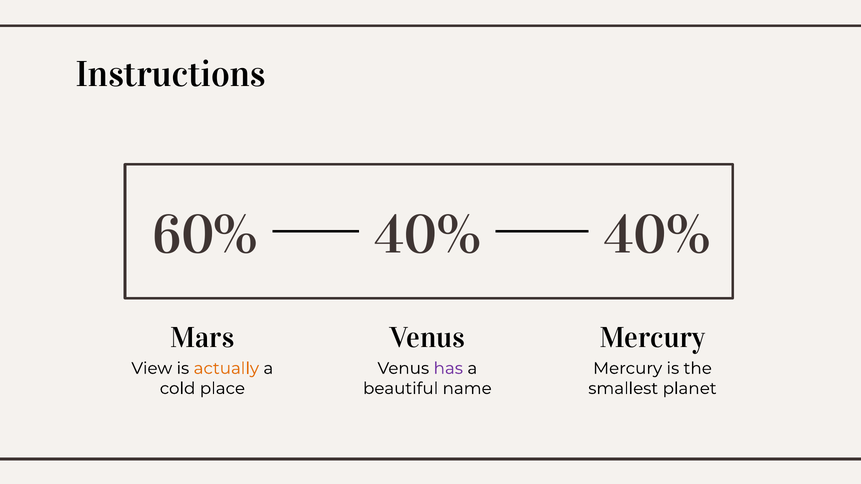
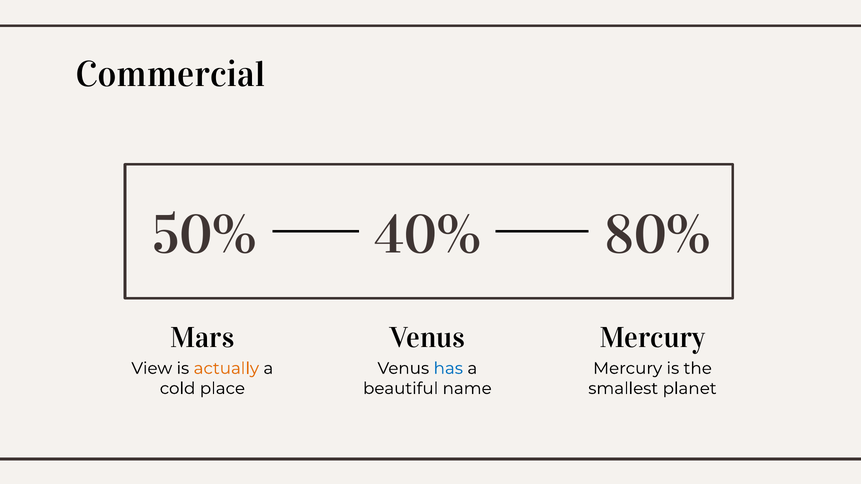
Instructions: Instructions -> Commercial (171, 75)
60%: 60% -> 50% (204, 235)
40% 40%: 40% -> 80% (657, 235)
has colour: purple -> blue (448, 369)
